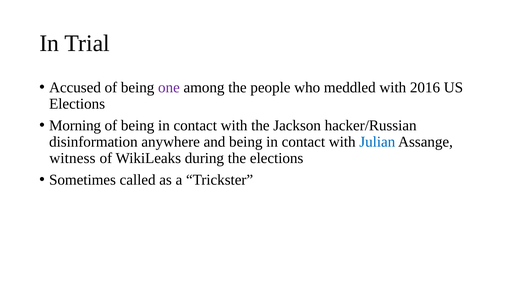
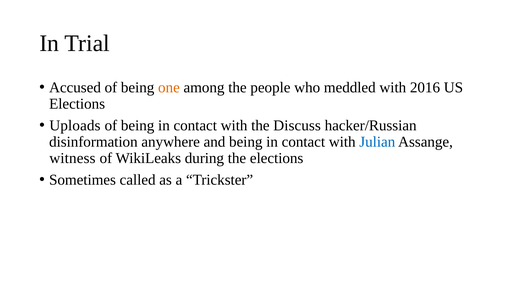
one colour: purple -> orange (169, 87)
Morning: Morning -> Uploads (75, 125)
Jackson: Jackson -> Discuss (297, 125)
